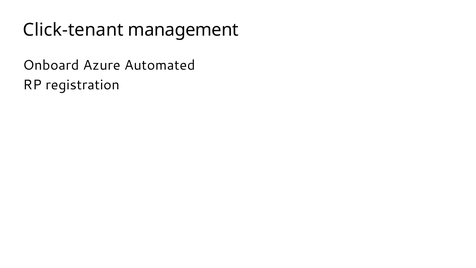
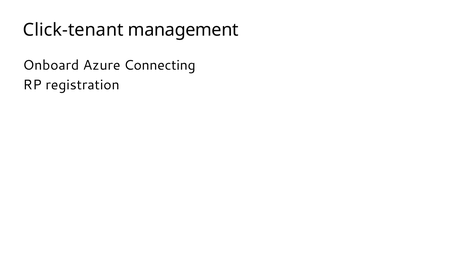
Automated: Automated -> Connecting (160, 65)
